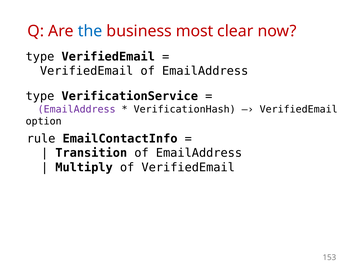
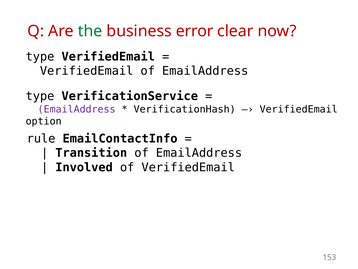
the colour: blue -> green (90, 31)
most: most -> error (195, 31)
Multiply: Multiply -> Involved (84, 167)
